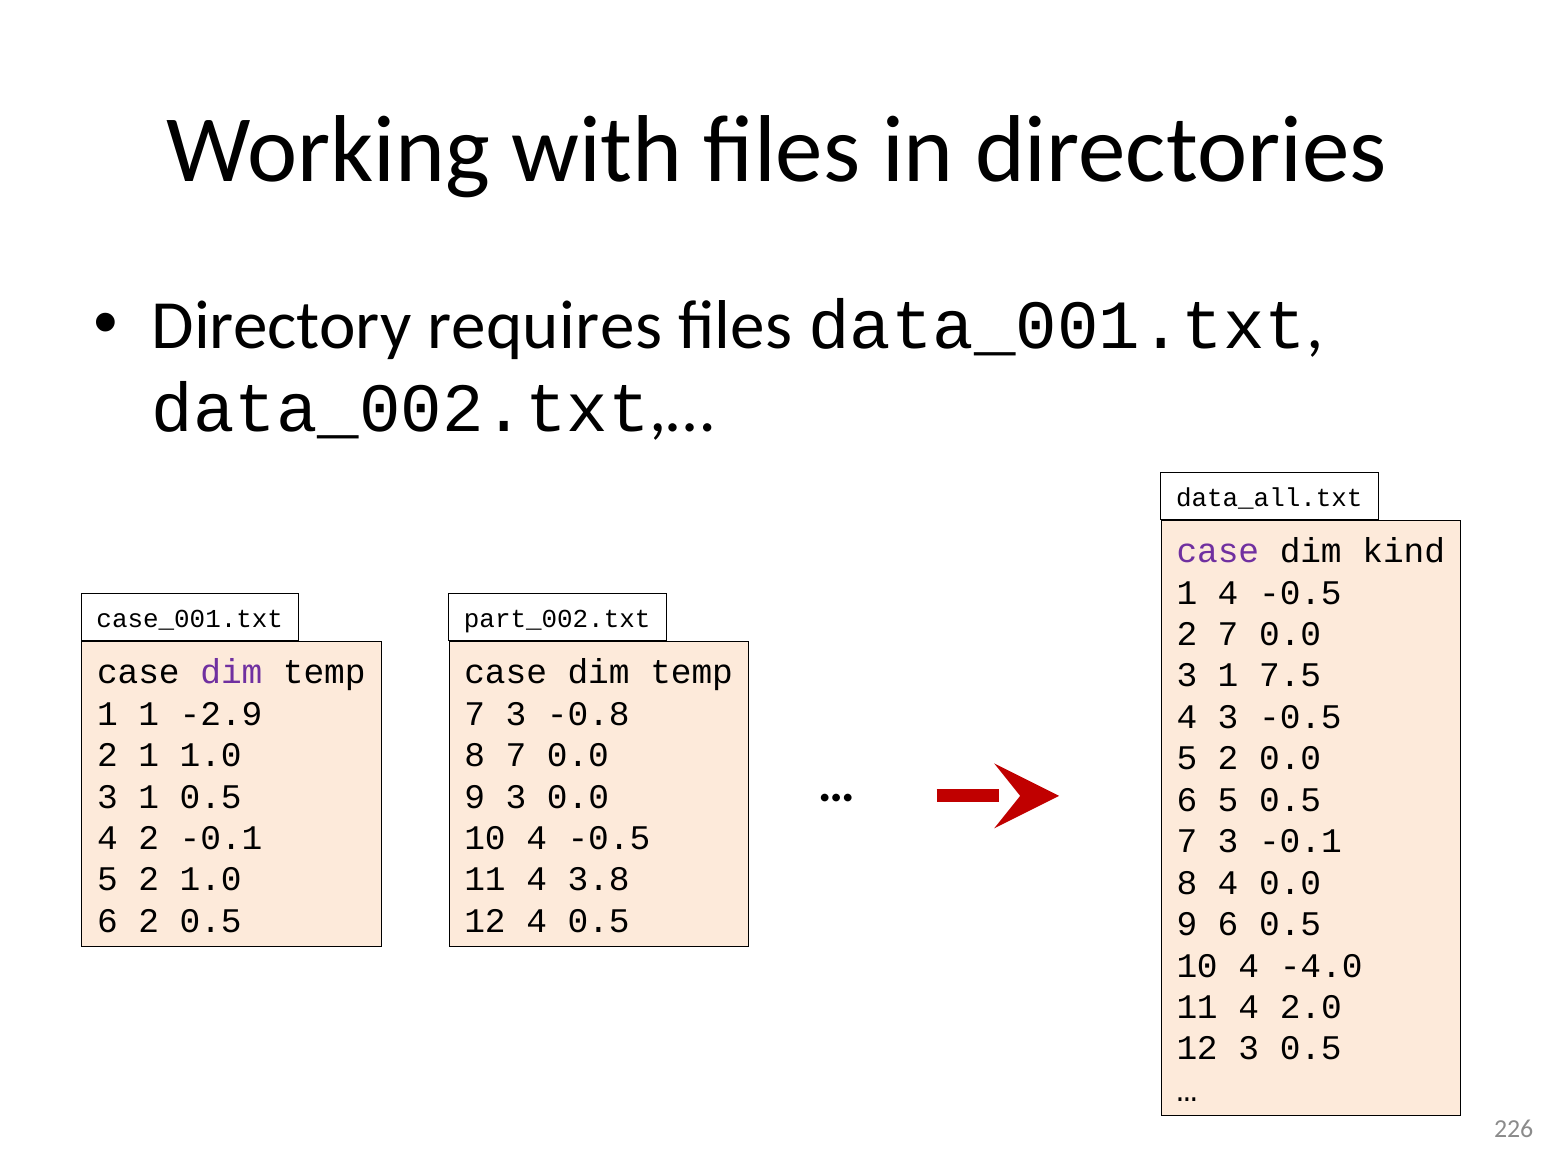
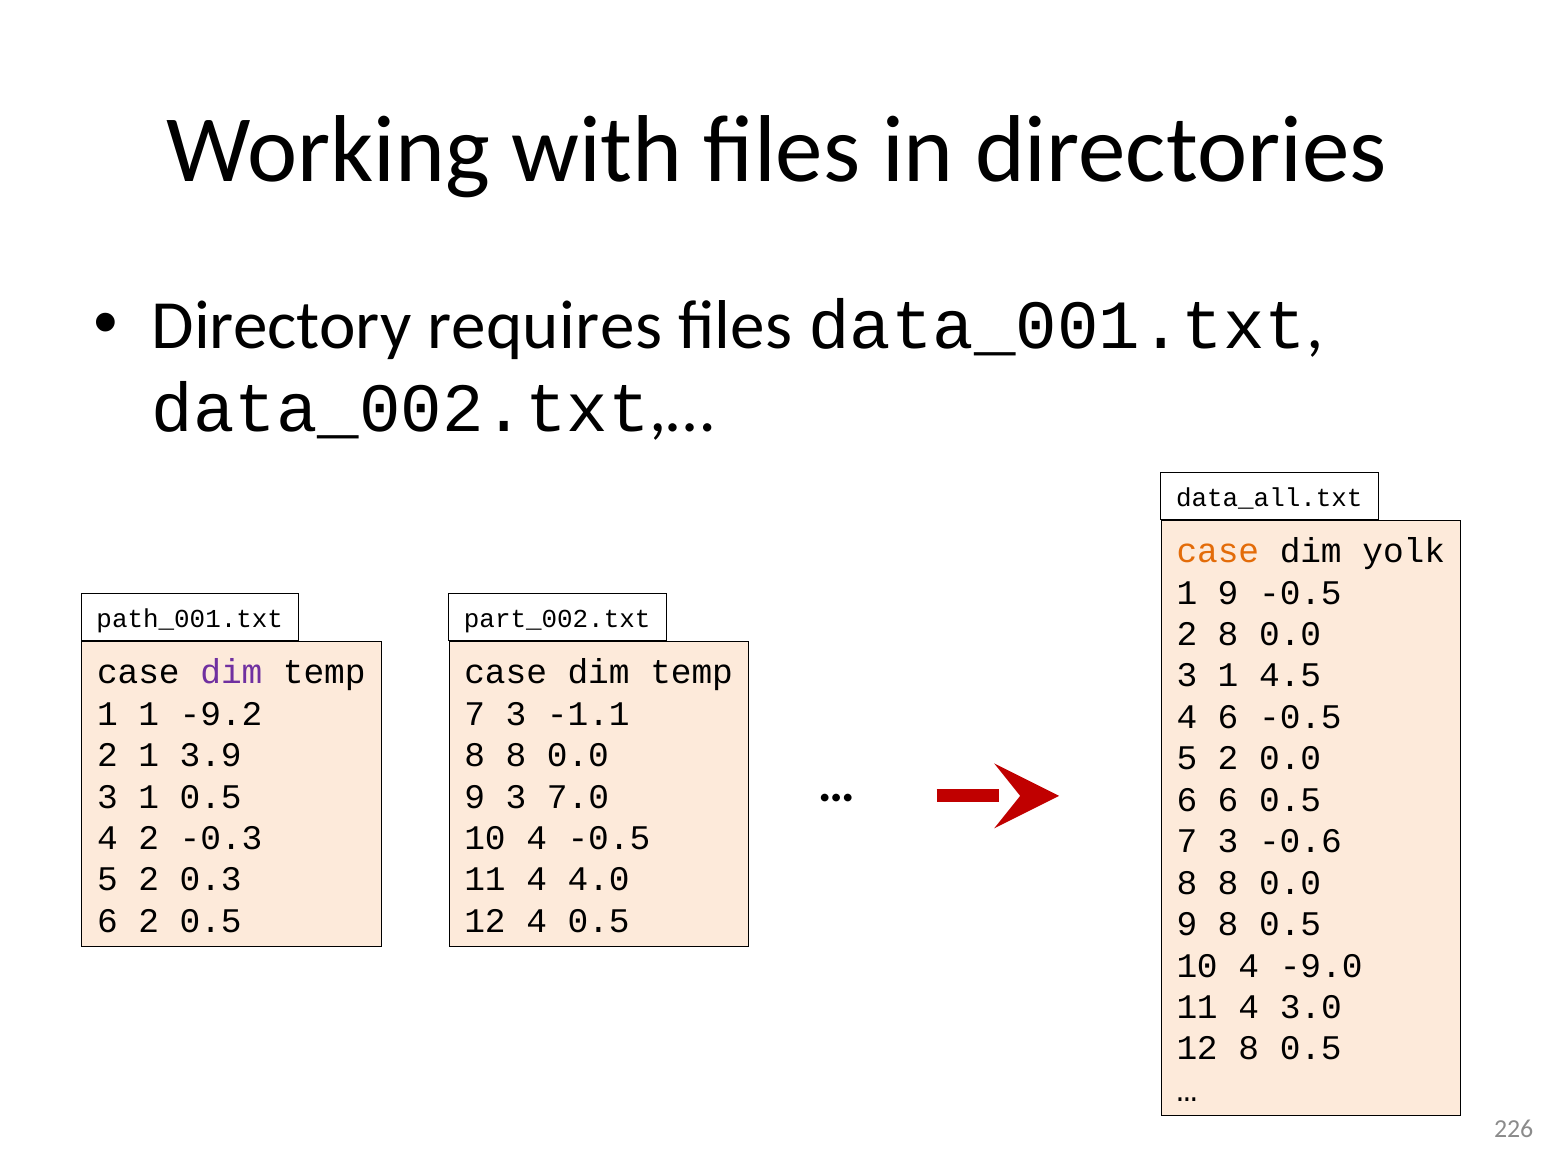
case colour: purple -> orange (1218, 551)
kind: kind -> yolk (1404, 551)
1 4: 4 -> 9 (1228, 593)
case_001.txt: case_001.txt -> path_001.txt (190, 619)
2 7: 7 -> 8 (1228, 634)
7.5: 7.5 -> 4.5 (1290, 676)
-2.9: -2.9 -> -9.2 (221, 714)
-0.8: -0.8 -> -1.1 (588, 714)
4 3: 3 -> 6 (1228, 717)
1 1.0: 1.0 -> 3.9 (211, 755)
7: 7 -> 8 (516, 755)
3 0.0: 0.0 -> 7.0 (578, 797)
6 5: 5 -> 6 (1228, 800)
2 -0.1: -0.1 -> -0.3 (221, 838)
3 -0.1: -0.1 -> -0.6 (1300, 842)
2 1.0: 1.0 -> 0.3 (211, 880)
3.8: 3.8 -> 4.0 (599, 880)
4: 4 -> 8 (1228, 883)
9 6: 6 -> 8 (1228, 924)
-4.0: -4.0 -> -9.0 (1321, 966)
2.0: 2.0 -> 3.0 (1311, 1007)
12 3: 3 -> 8 (1249, 1049)
